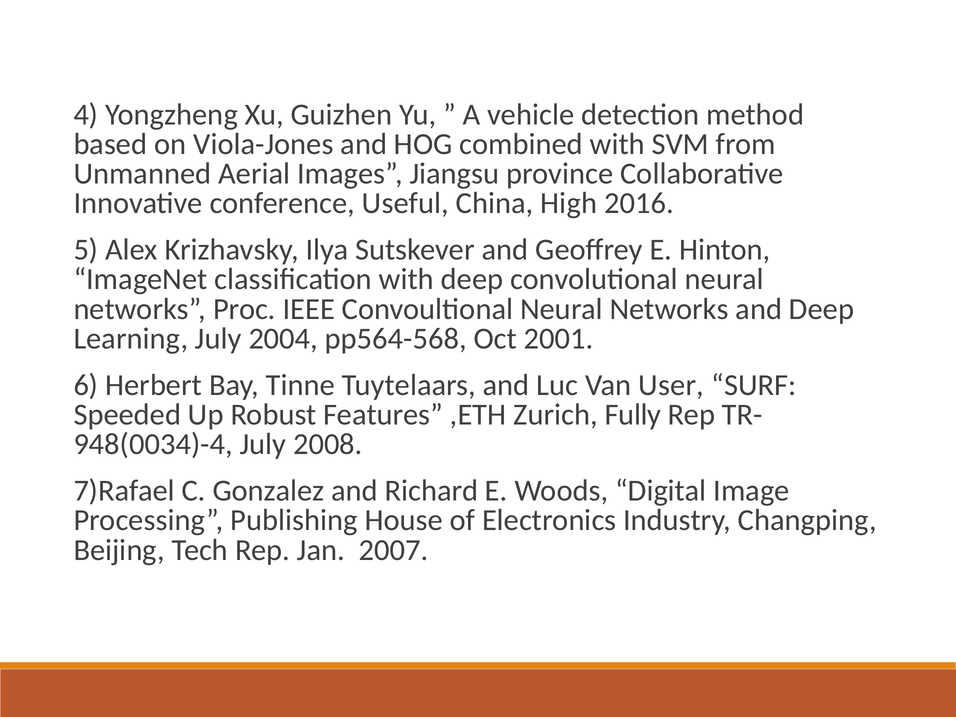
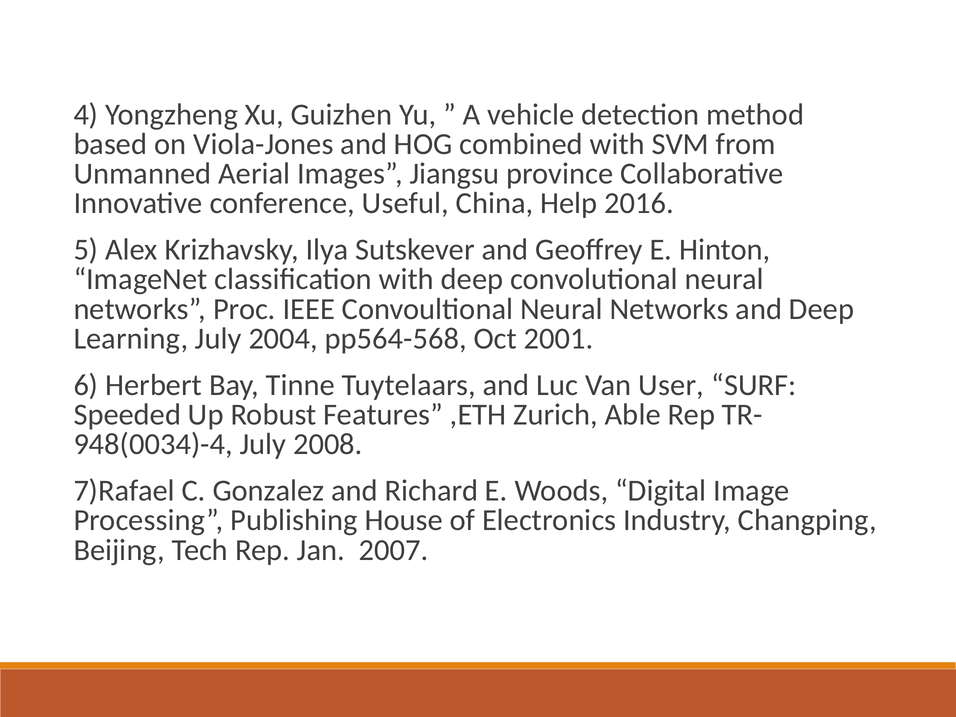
High: High -> Help (569, 203)
Fully: Fully -> Able (633, 415)
